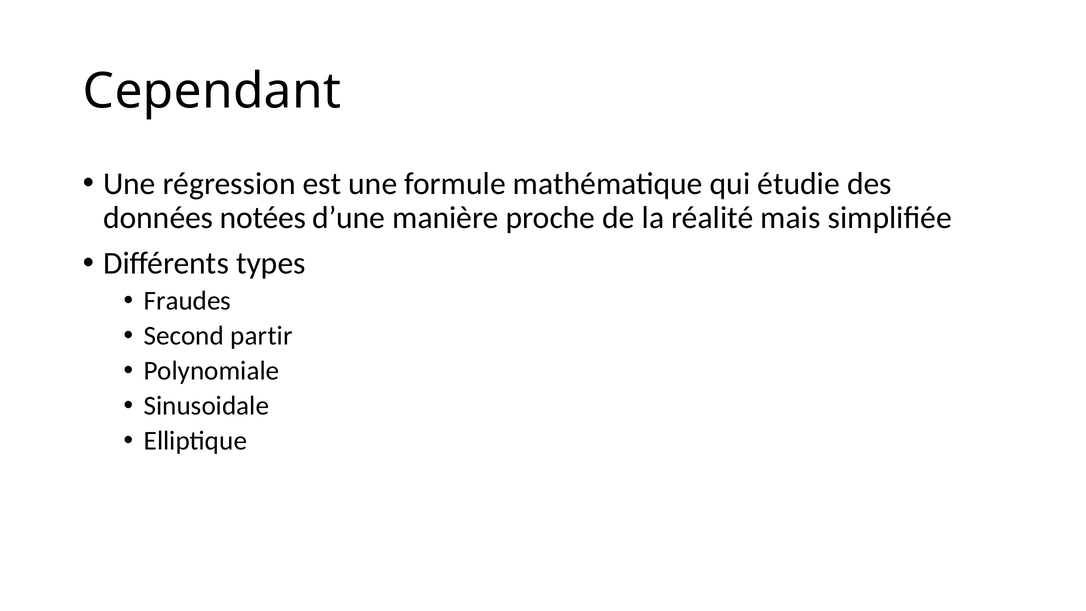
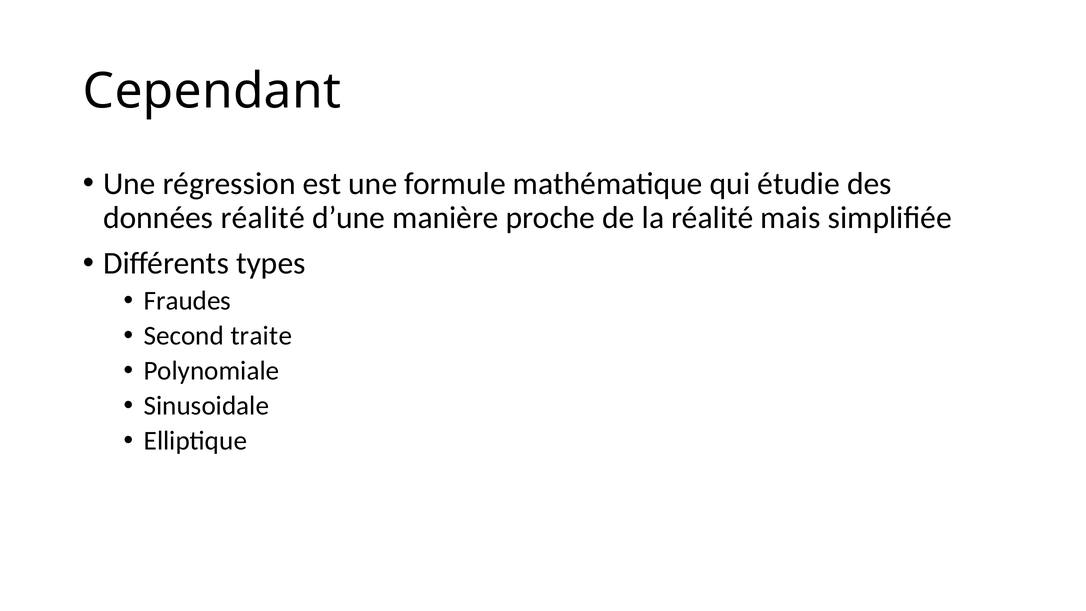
données notées: notées -> réalité (263, 218)
partir: partir -> traite (261, 336)
